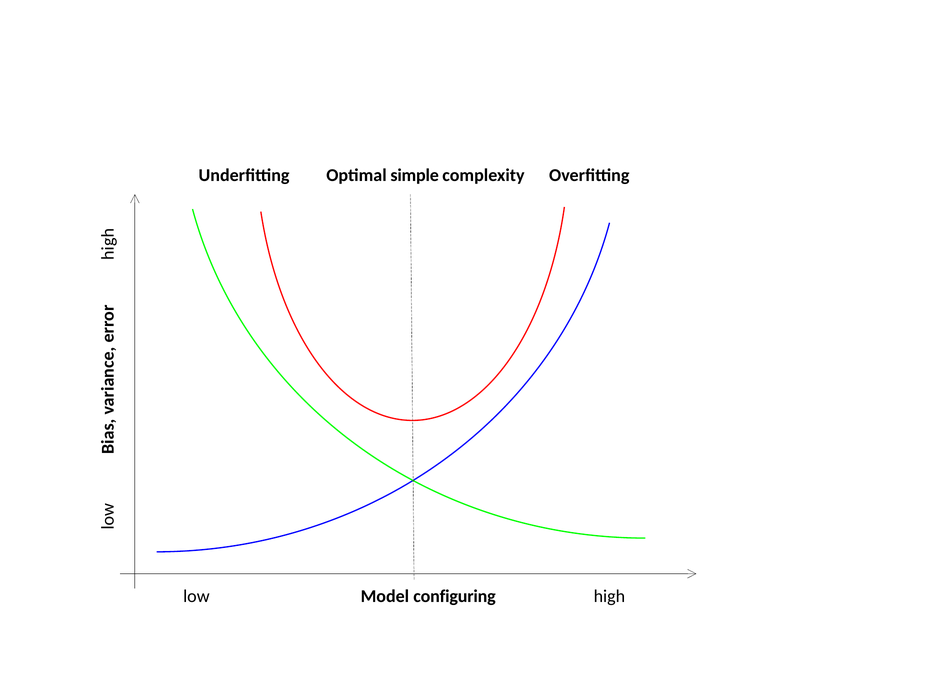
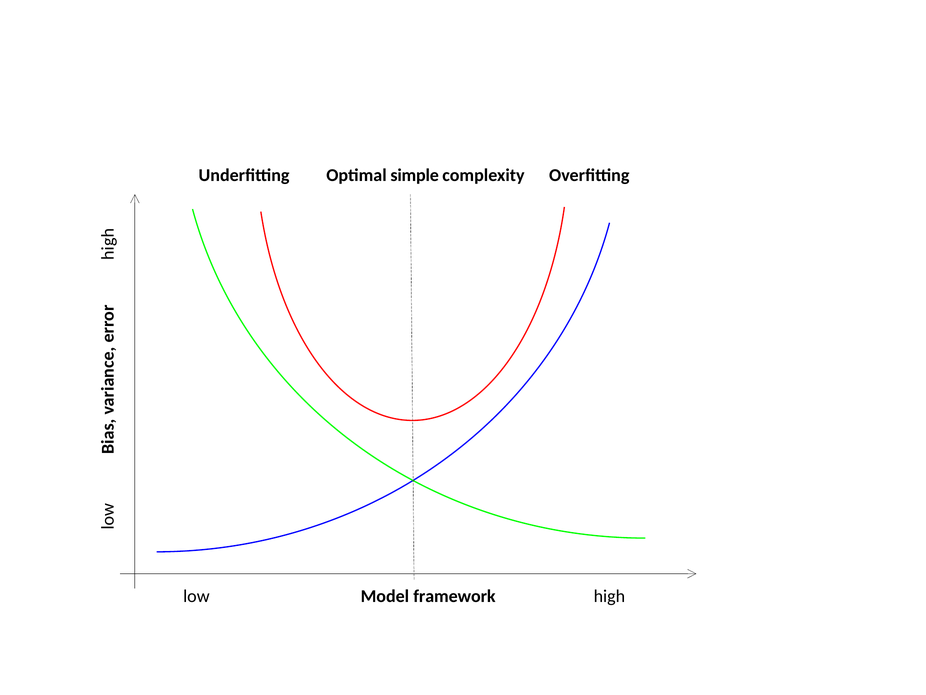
configuring: configuring -> framework (454, 596)
